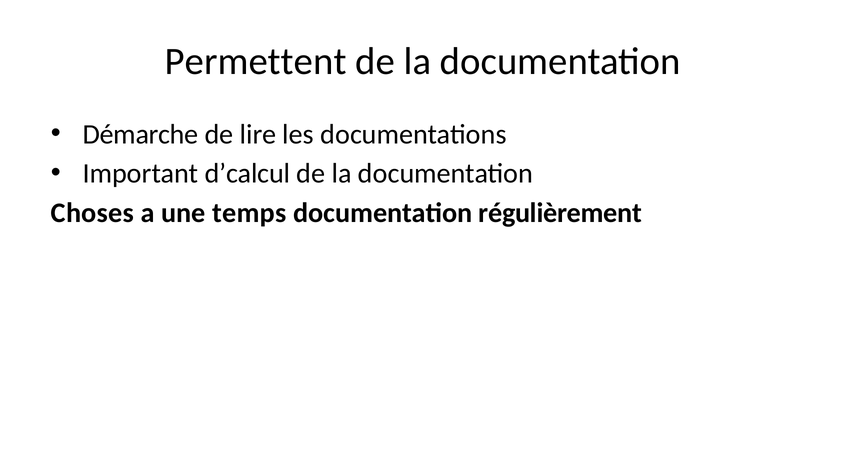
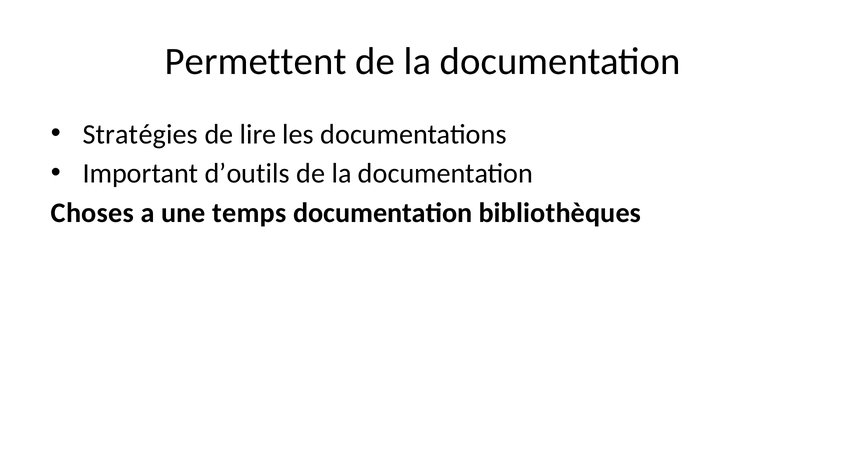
Démarche: Démarche -> Stratégies (140, 134)
d’calcul: d’calcul -> d’outils (247, 174)
régulièrement: régulièrement -> bibliothèques (560, 213)
